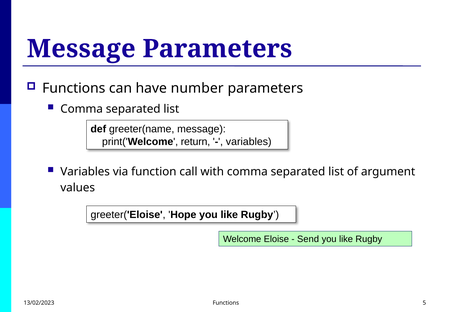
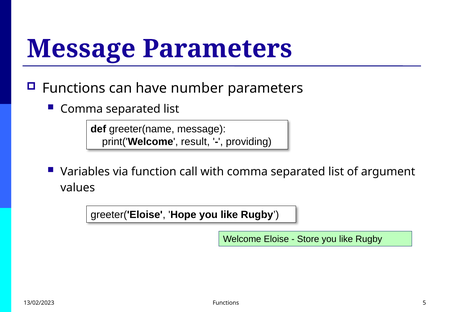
return: return -> result (195, 142)
variables: variables -> providing (249, 142)
Send: Send -> Store (308, 239)
